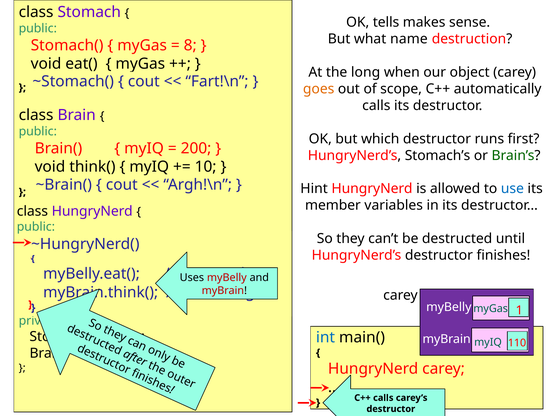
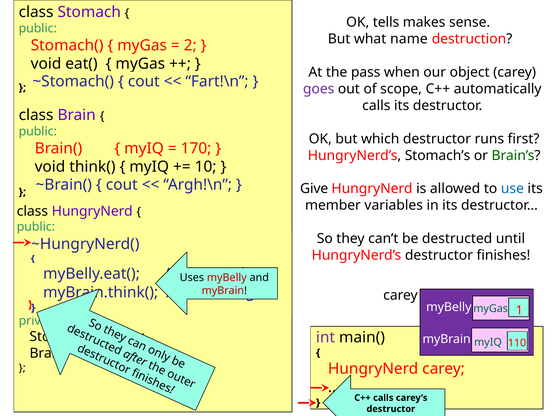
8: 8 -> 2 (190, 45)
long: long -> pass (366, 72)
goes colour: orange -> purple (319, 89)
200: 200 -> 170 (196, 148)
Hint: Hint -> Give (314, 189)
int colour: blue -> purple (326, 337)
